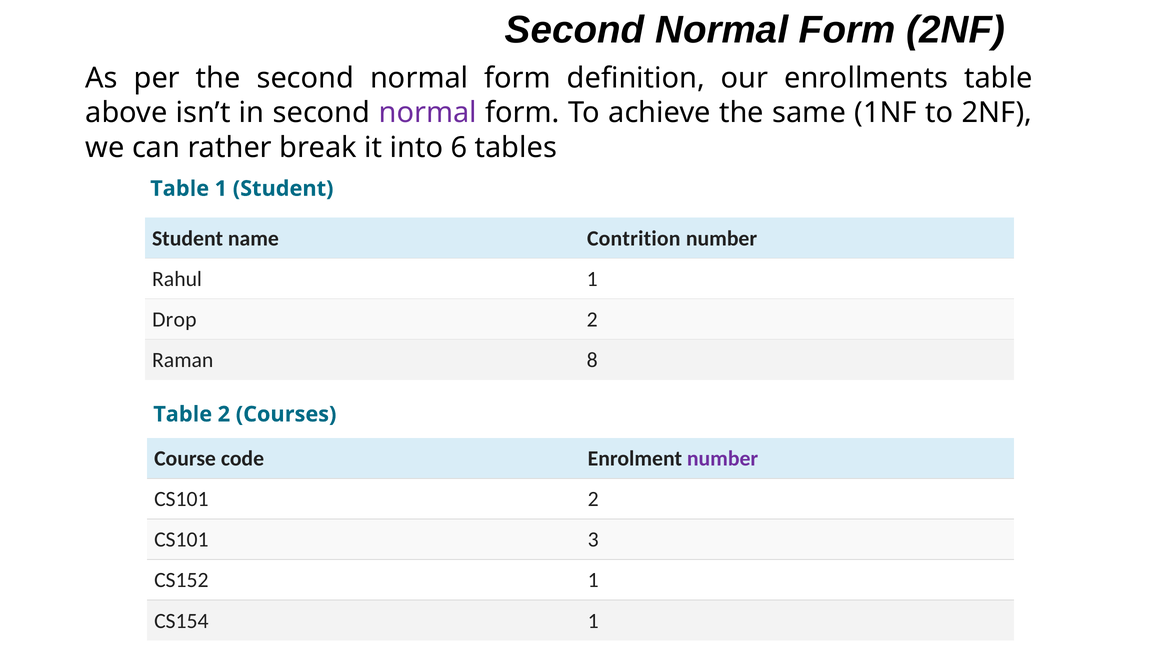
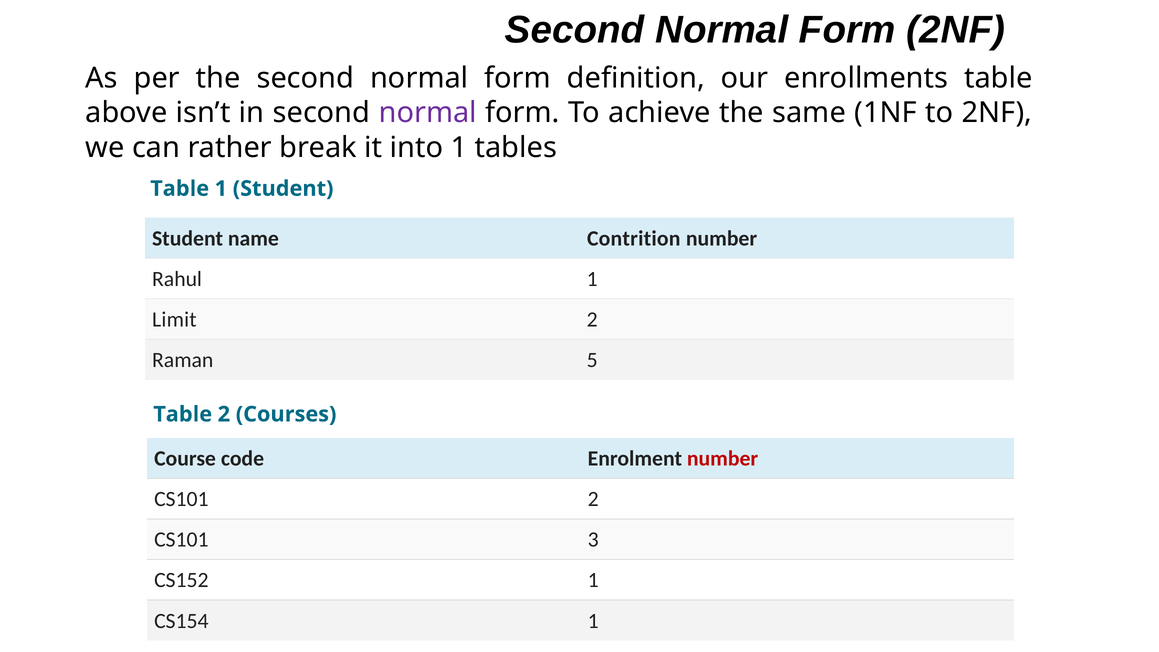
into 6: 6 -> 1 (459, 148)
Drop: Drop -> Limit (174, 319)
8: 8 -> 5 (592, 360)
number colour: purple -> red (723, 459)
